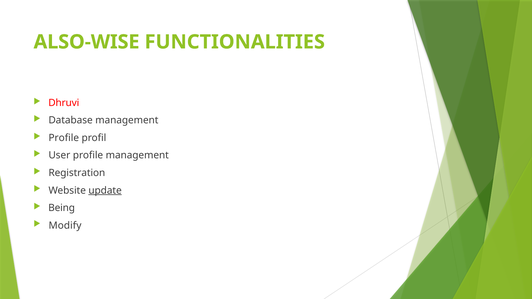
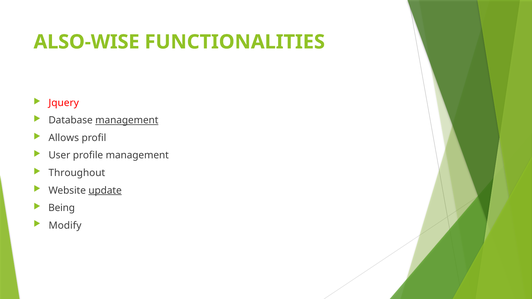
Dhruvi: Dhruvi -> Jquery (64, 103)
management underline: none -> present (127, 120)
Profile: Profile -> Allows (64, 138)
Registration: Registration -> Throughout (77, 173)
